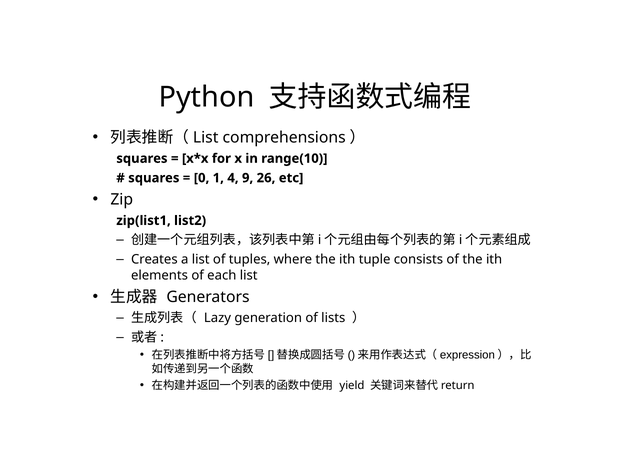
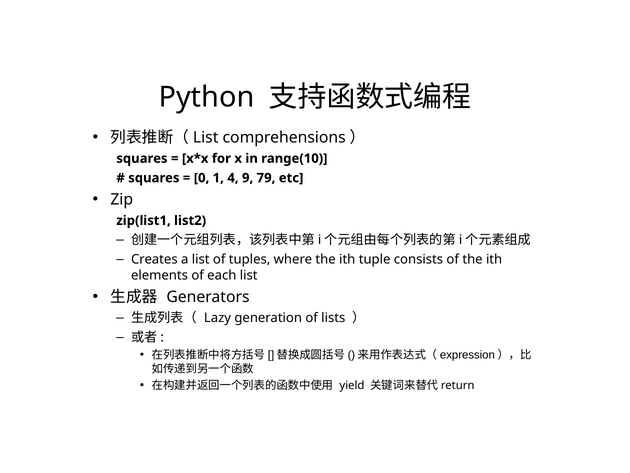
26: 26 -> 79 (266, 178)
